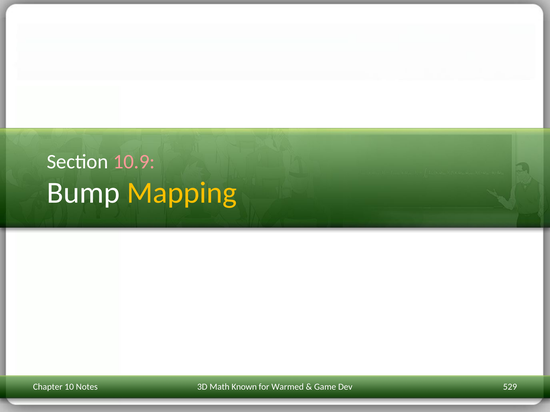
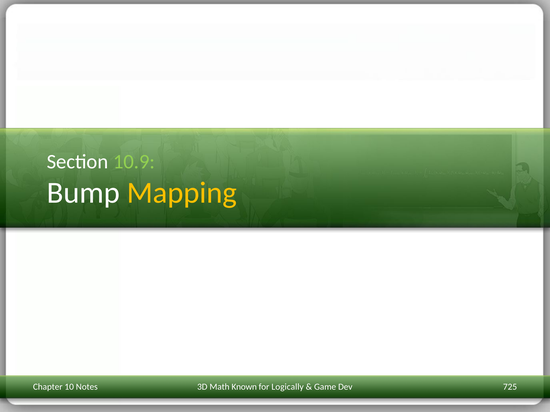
10.9 colour: pink -> light green (134, 162)
Warmed: Warmed -> Logically (288, 387)
529: 529 -> 725 (510, 387)
